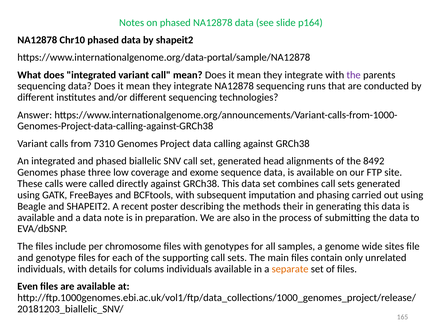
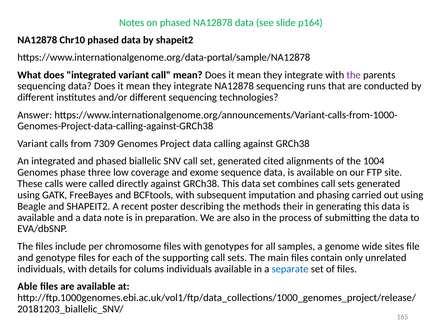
7310: 7310 -> 7309 (104, 144)
head: head -> cited (274, 161)
8492: 8492 -> 1004 (374, 161)
separate colour: orange -> blue (290, 269)
Even: Even -> Able (28, 287)
